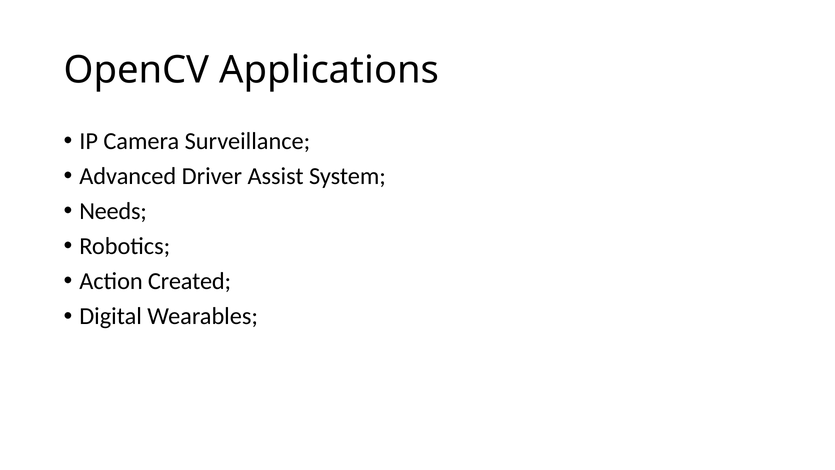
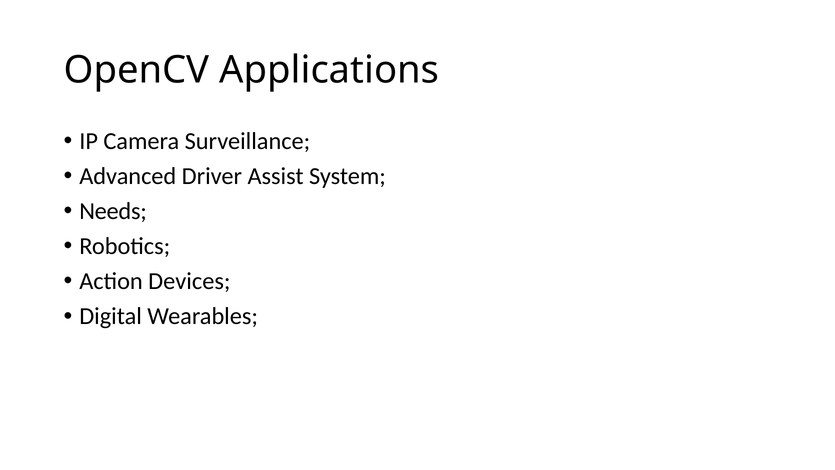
Created: Created -> Devices (189, 281)
